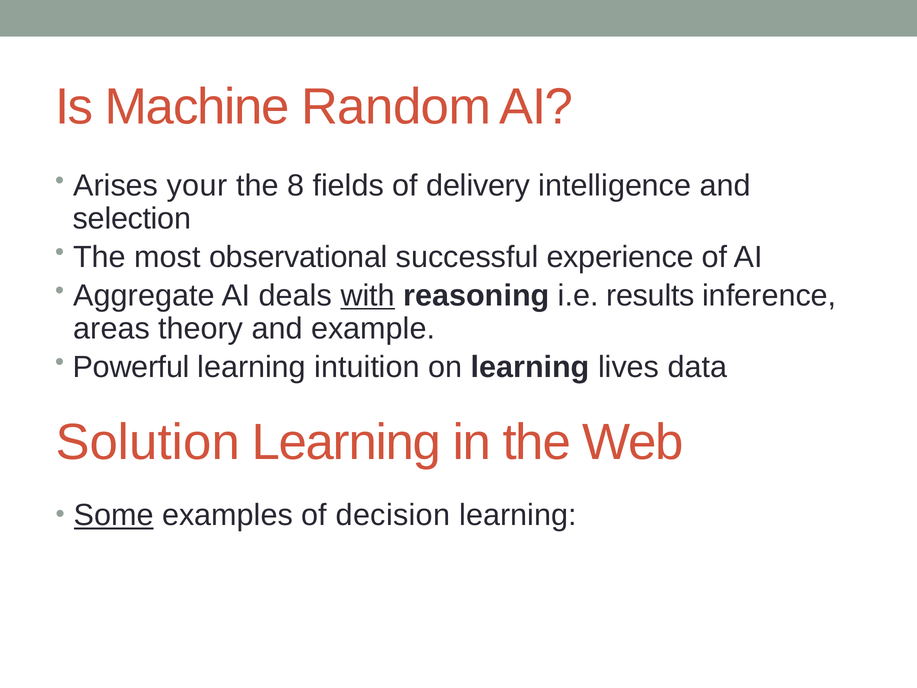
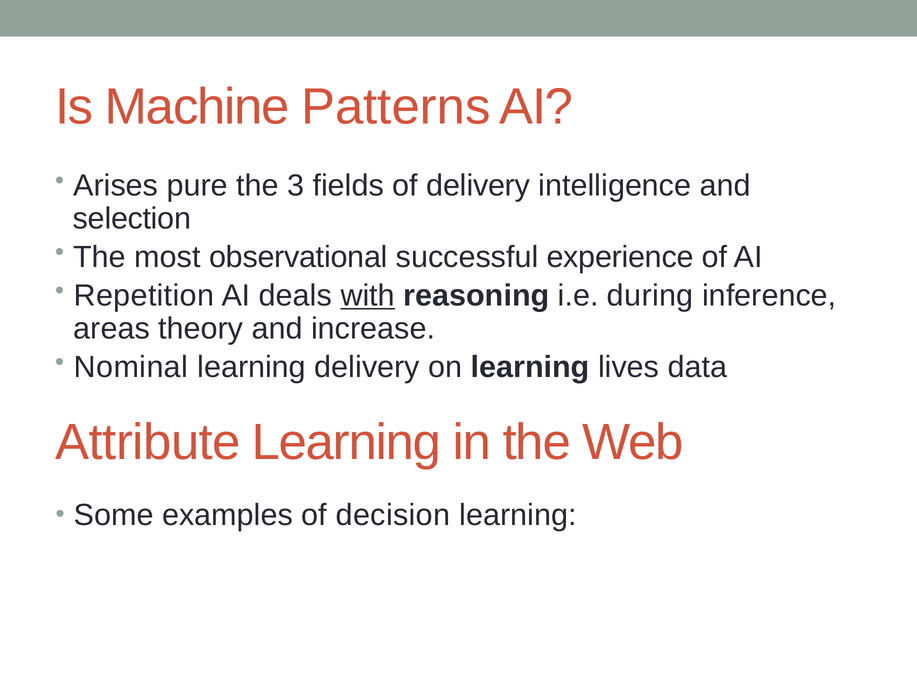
Random: Random -> Patterns (396, 107)
your: your -> pure (197, 186)
8: 8 -> 3 (296, 186)
Aggregate: Aggregate -> Repetition (144, 296)
results: results -> during (650, 296)
example: example -> increase (373, 329)
Powerful: Powerful -> Nominal (131, 367)
learning intuition: intuition -> delivery (367, 367)
Solution: Solution -> Attribute (148, 443)
Some underline: present -> none (114, 515)
